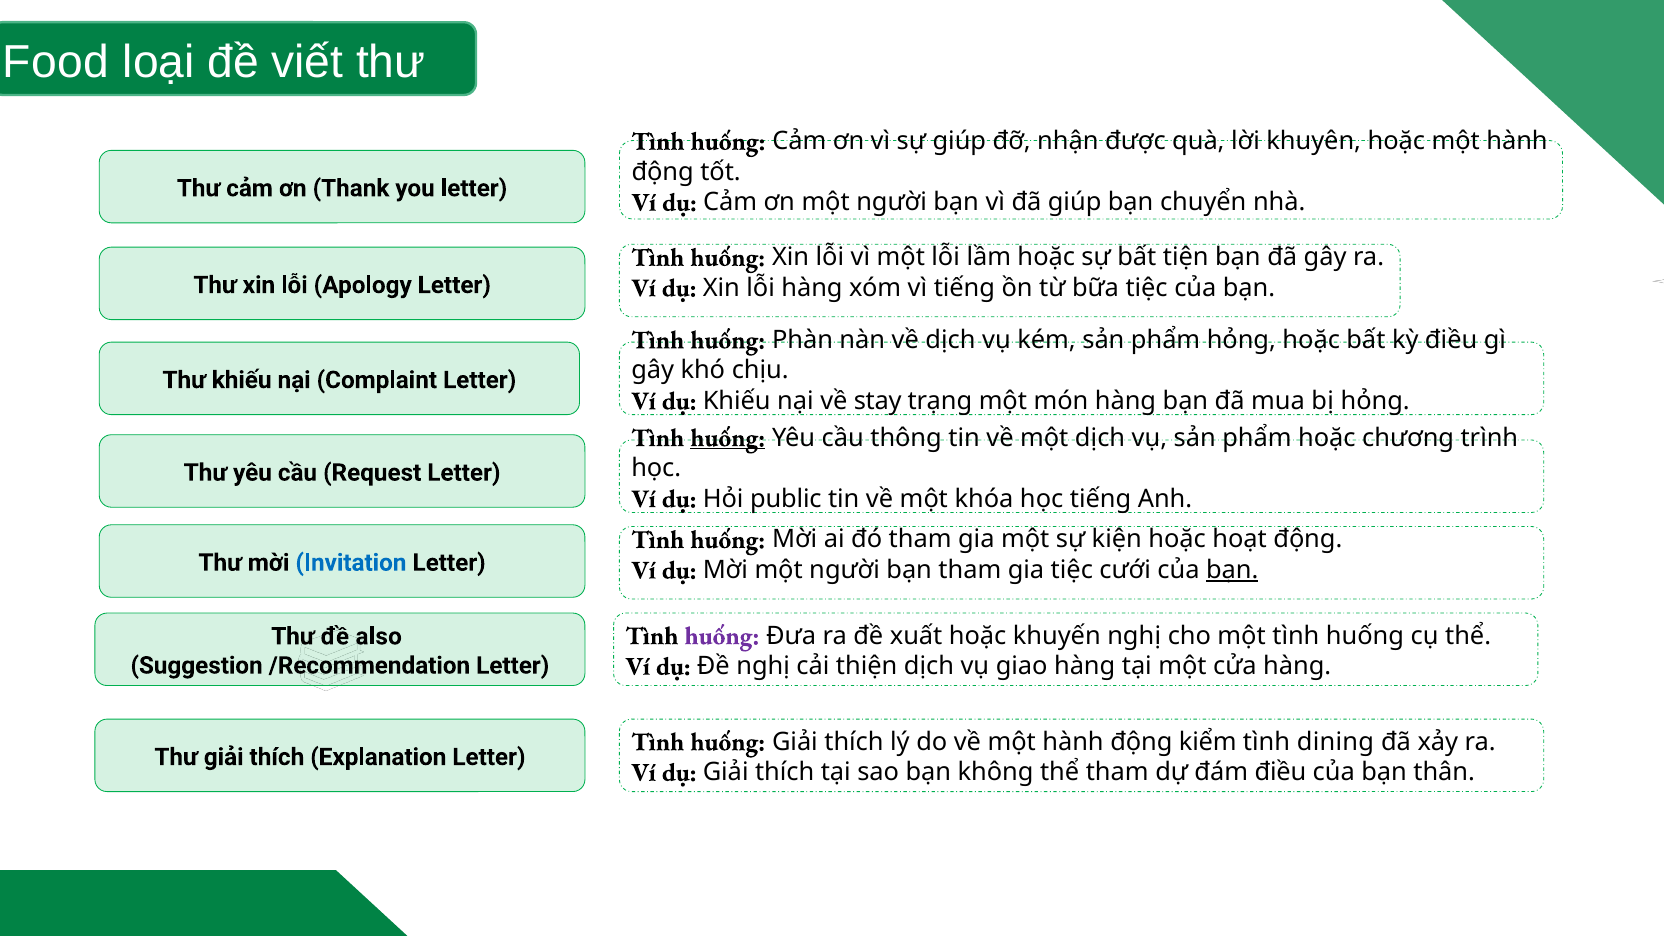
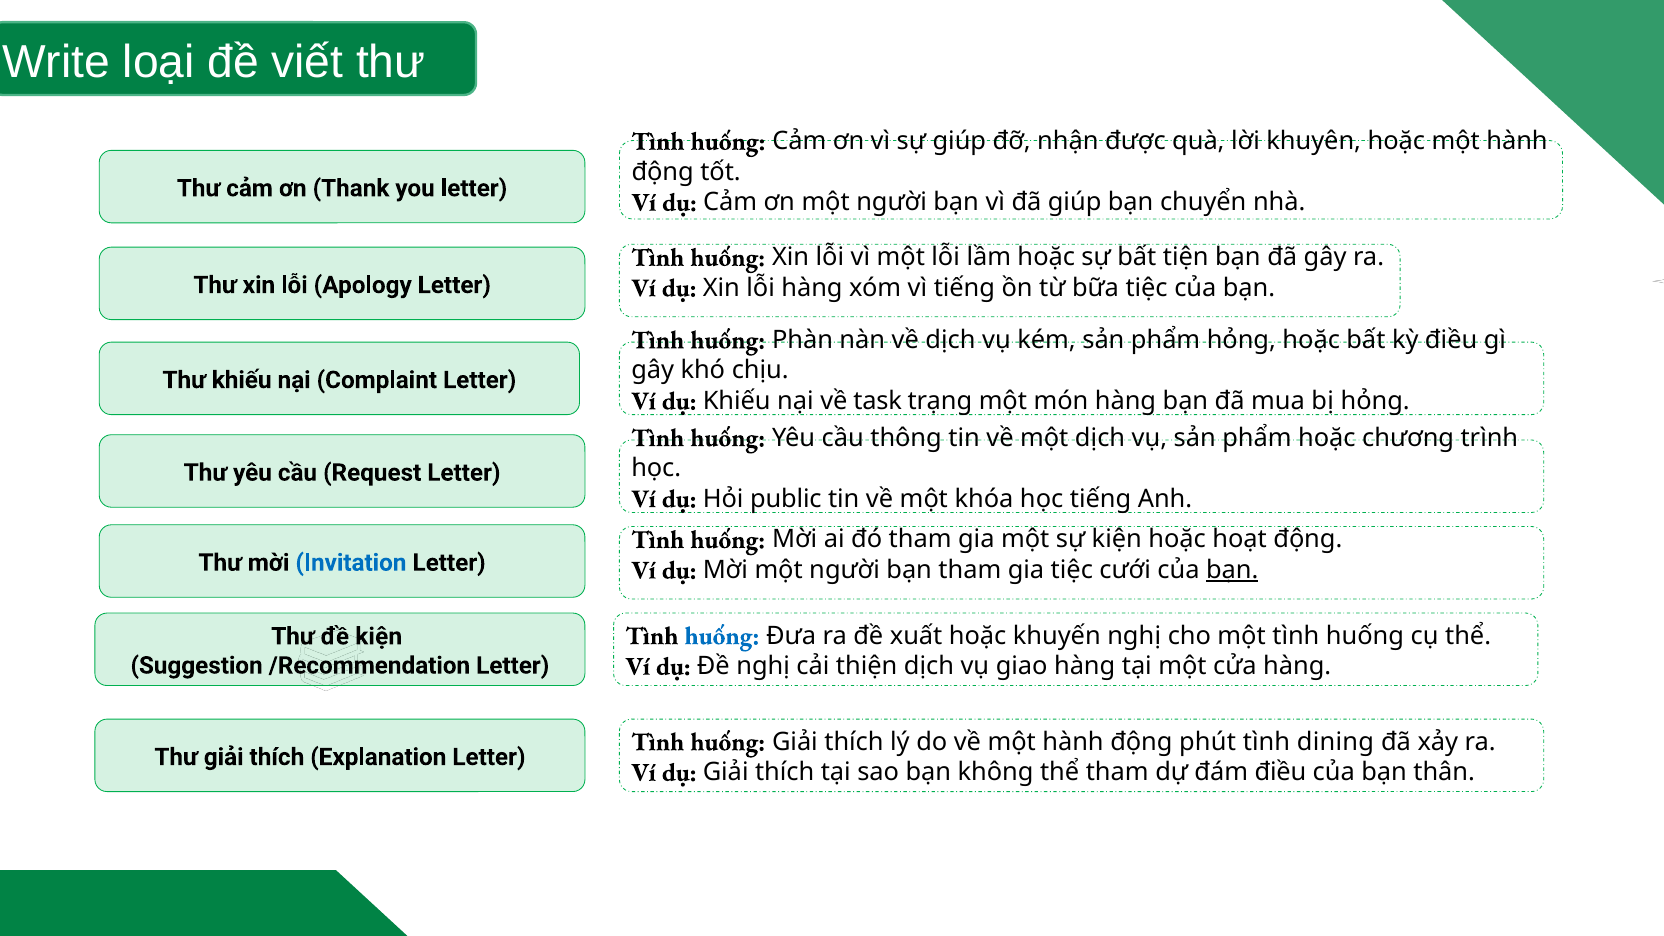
Food: Food -> Write (56, 62)
stay: stay -> task (878, 401)
huống underline: present -> none (728, 438)
đề also: also -> kiện (379, 636)
huống colour: purple -> blue (722, 636)
kiểm: kiểm -> phút (1208, 742)
